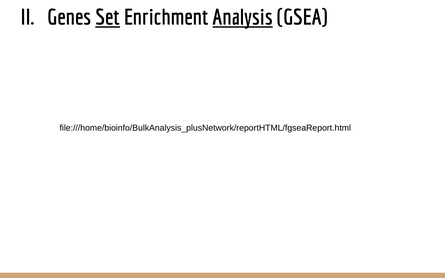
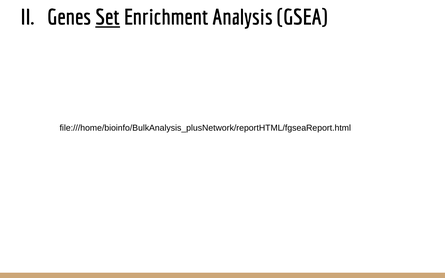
Analysis underline: present -> none (243, 17)
